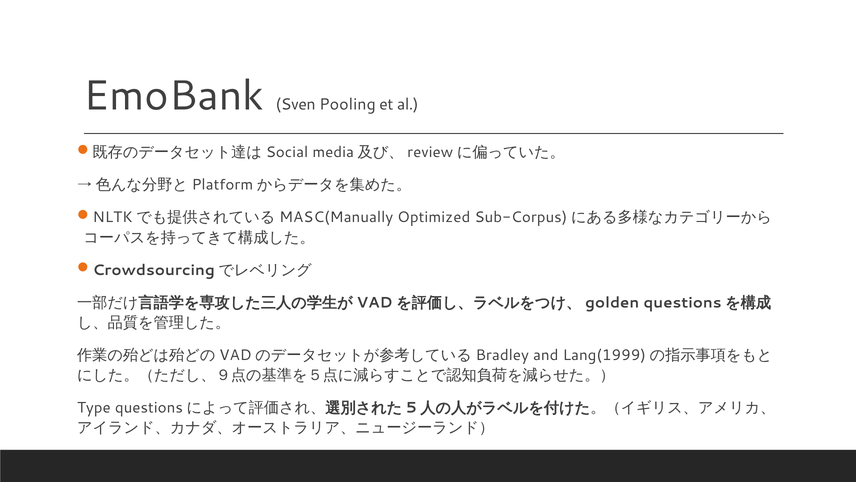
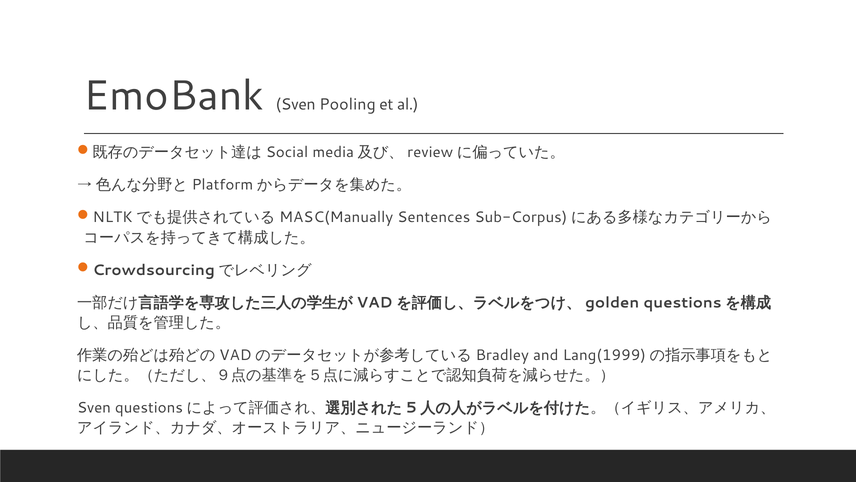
Optimized: Optimized -> Sentences (434, 217)
Type: Type -> Sven (94, 407)
